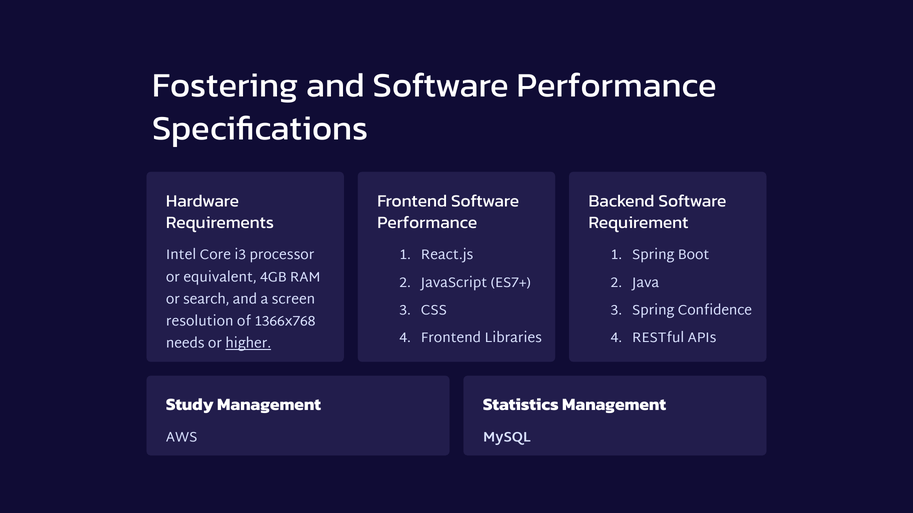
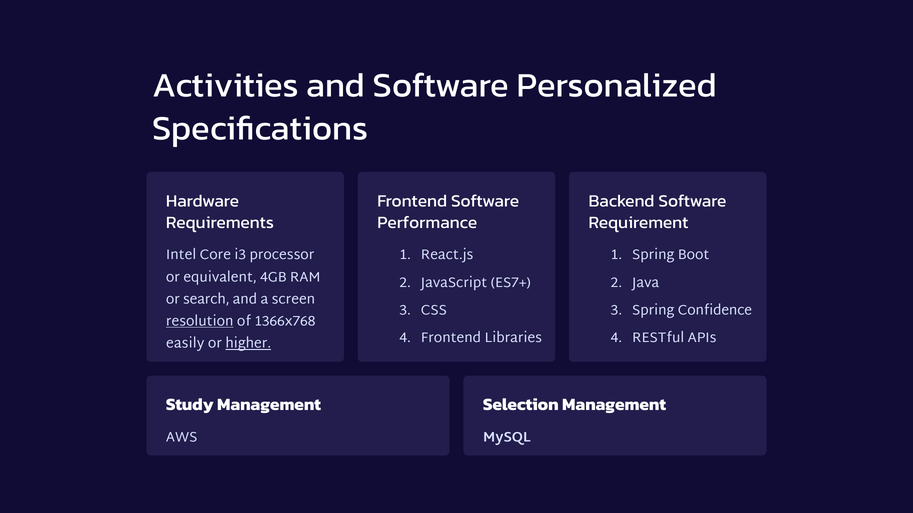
Fostering: Fostering -> Activities (225, 85)
and Software Performance: Performance -> Personalized (617, 85)
resolution underline: none -> present (200, 322)
needs: needs -> easily (185, 344)
Statistics: Statistics -> Selection (521, 405)
